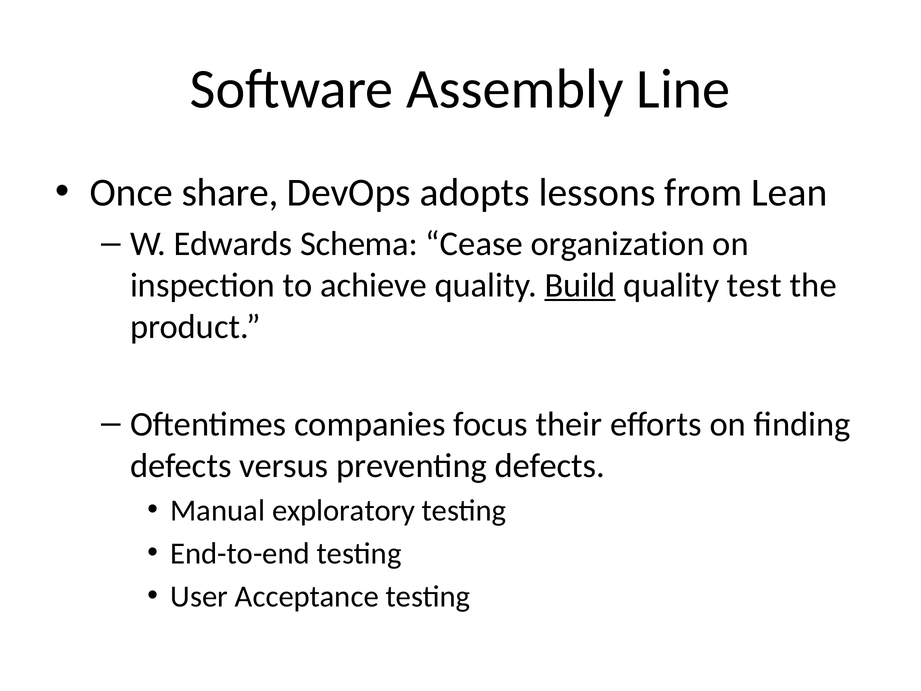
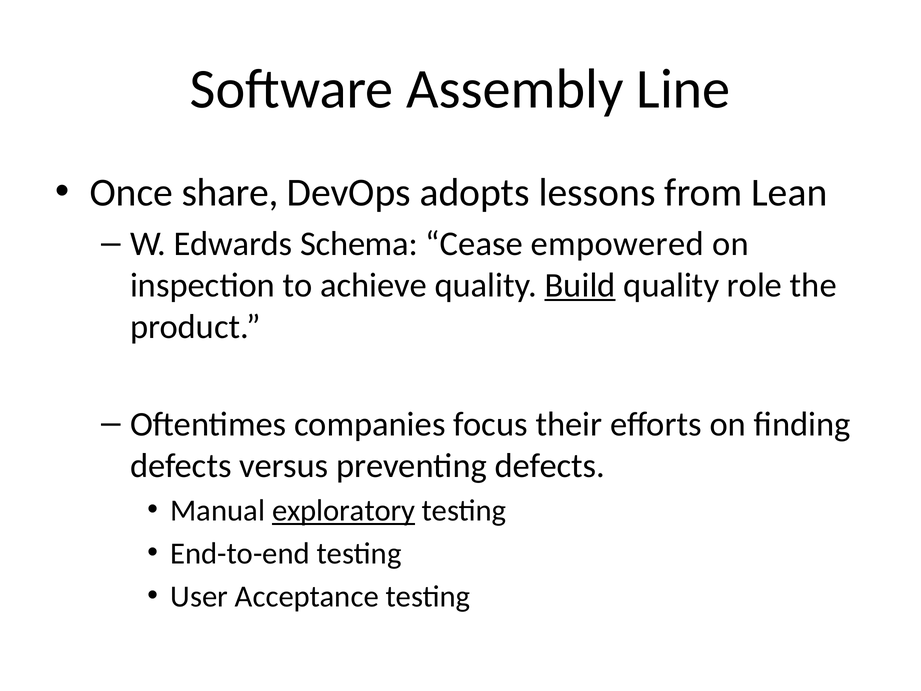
organization: organization -> empowered (617, 244)
test: test -> role (755, 285)
exploratory underline: none -> present (344, 511)
